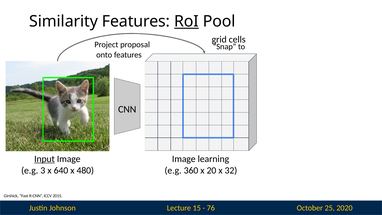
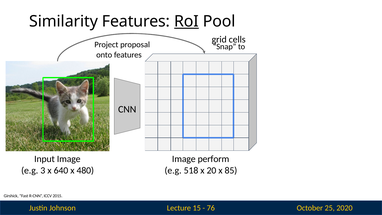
Input underline: present -> none (45, 159)
learning: learning -> perform (213, 159)
360: 360 -> 518 (191, 170)
32: 32 -> 85 (231, 170)
